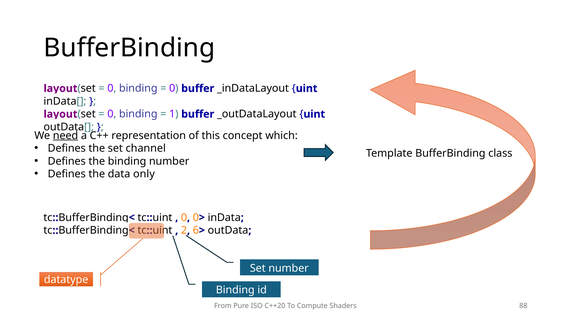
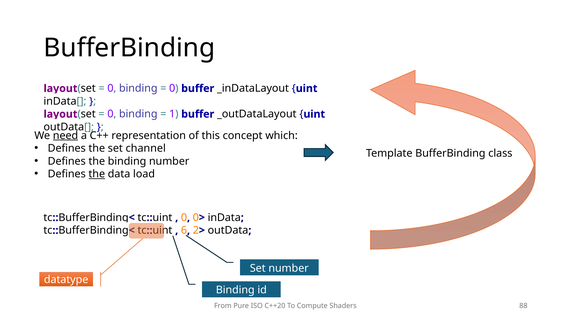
the underline: none -> present (97, 174)
only: only -> load (144, 174)
2: 2 -> 6 (184, 230)
6: 6 -> 2 (196, 230)
